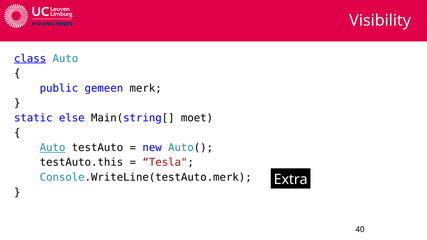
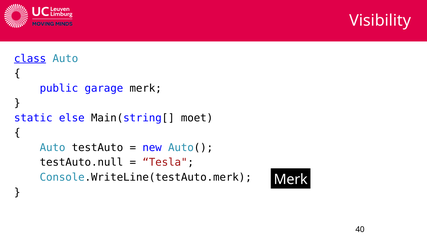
gemeen: gemeen -> garage (104, 88)
Auto underline: present -> none (53, 148)
testAuto.this: testAuto.this -> testAuto.null (81, 163)
Extra: Extra -> Merk (291, 180)
